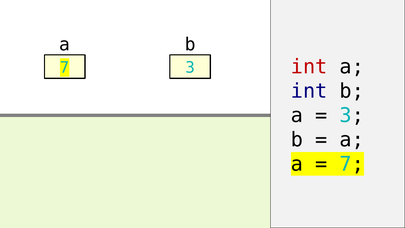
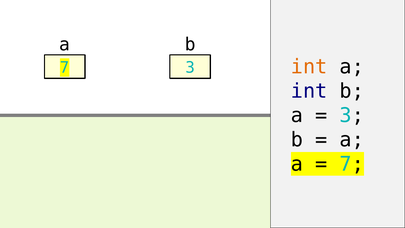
int colour: red -> orange (309, 67)
